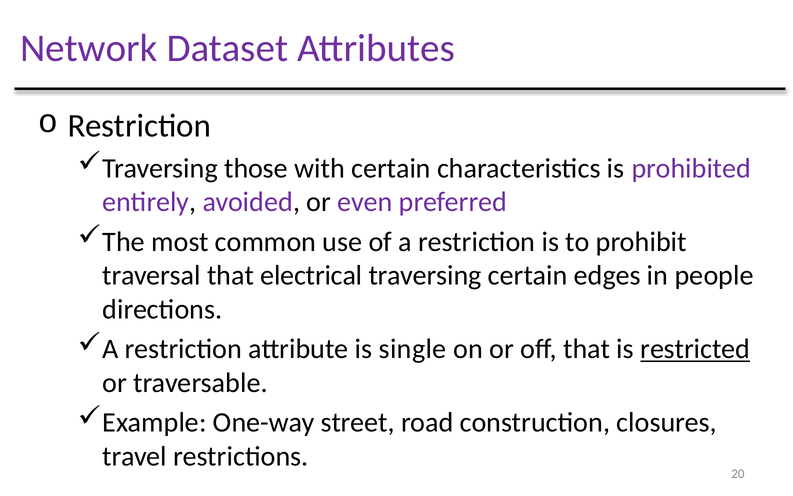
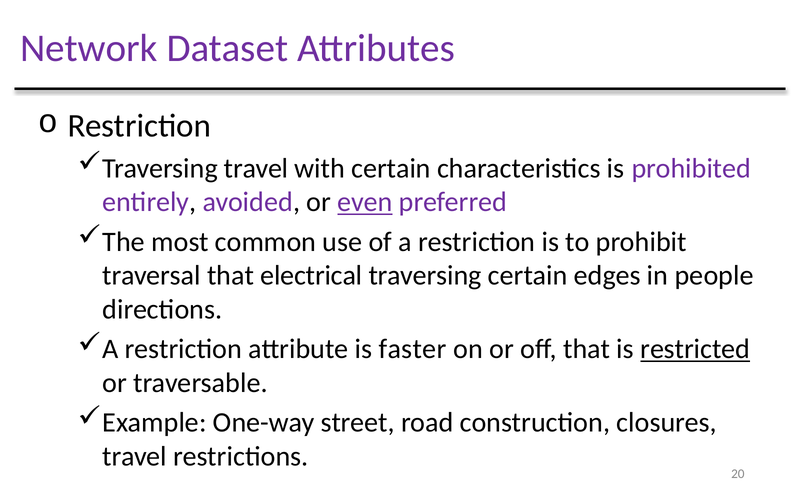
Traversing those: those -> travel (256, 168)
even underline: none -> present (365, 202)
single: single -> faster (413, 349)
